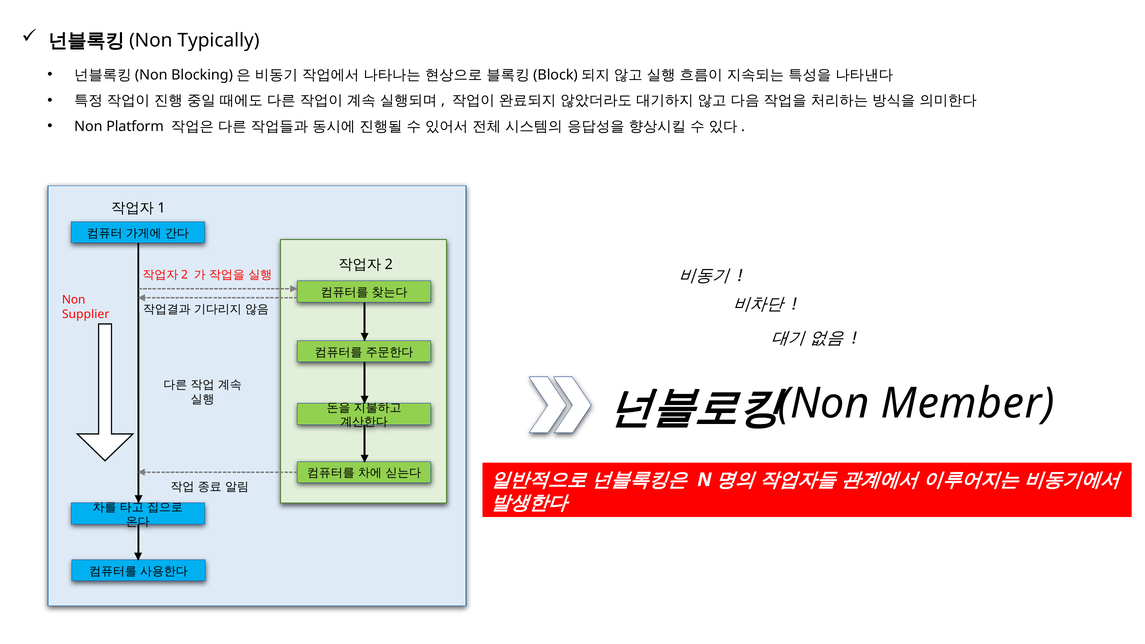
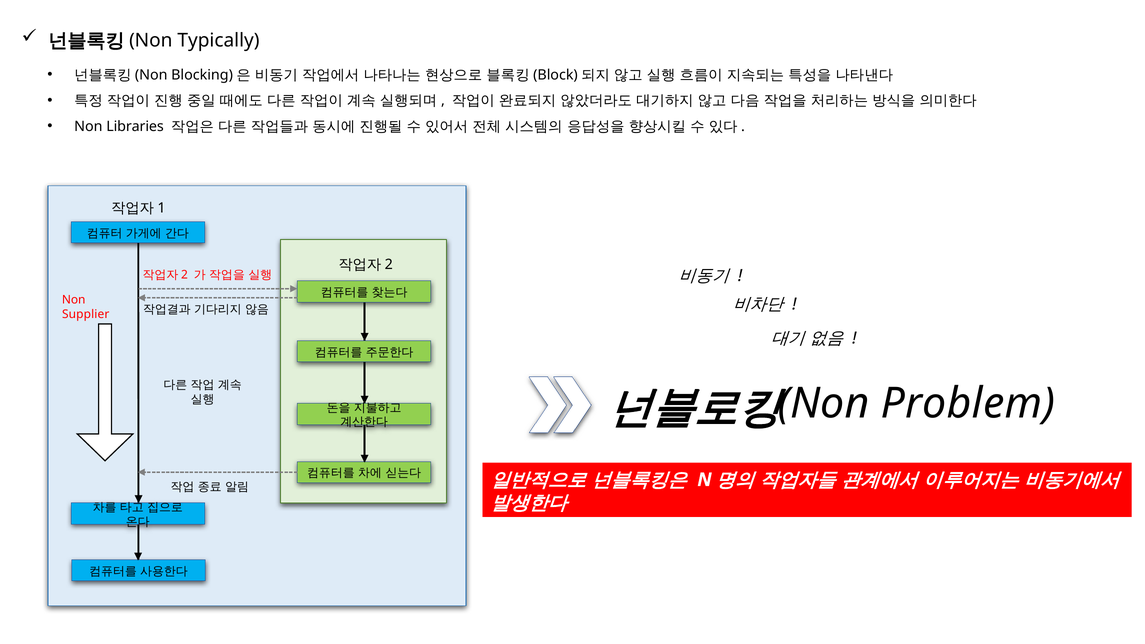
Platform: Platform -> Libraries (135, 126)
Member: Member -> Problem (968, 404)
